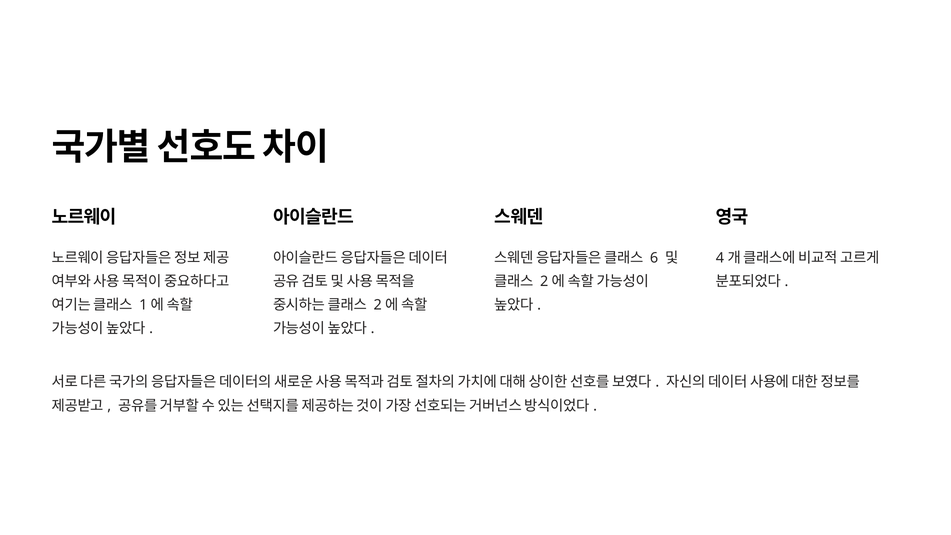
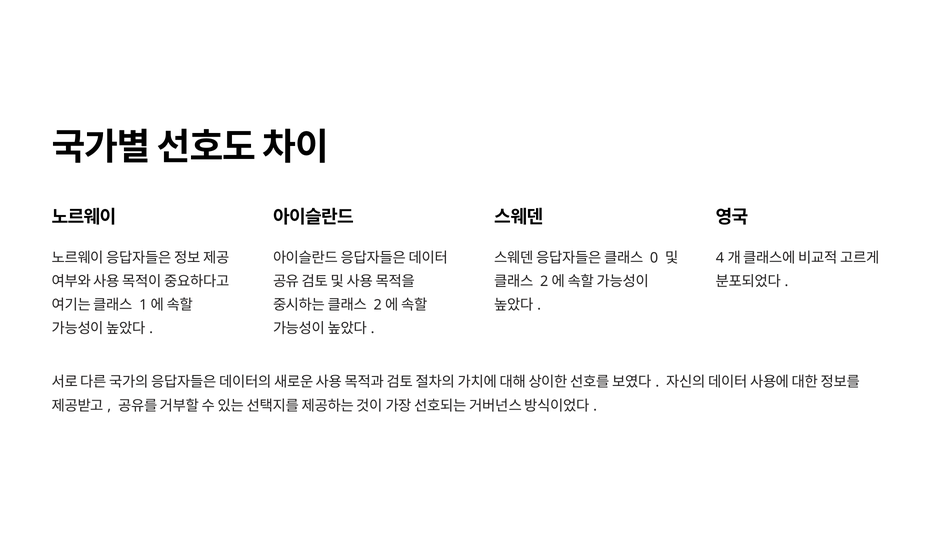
6: 6 -> 0 (654, 258)
